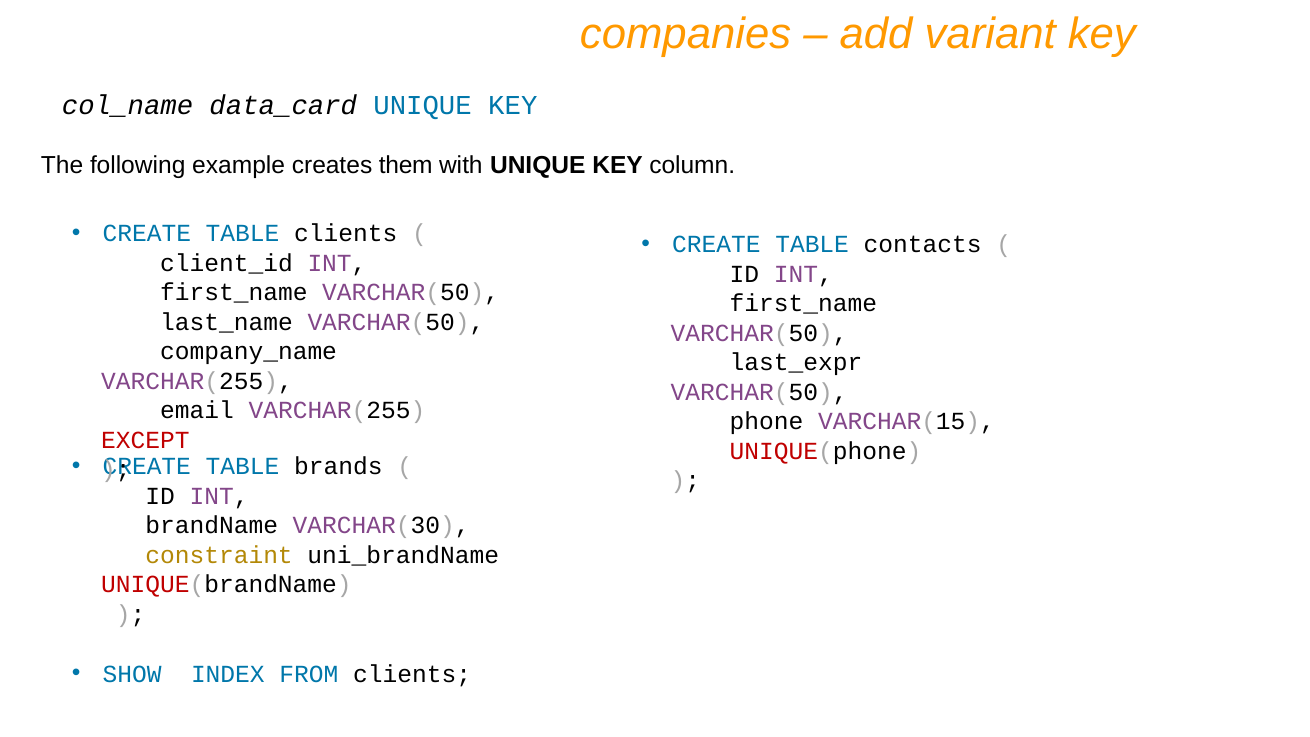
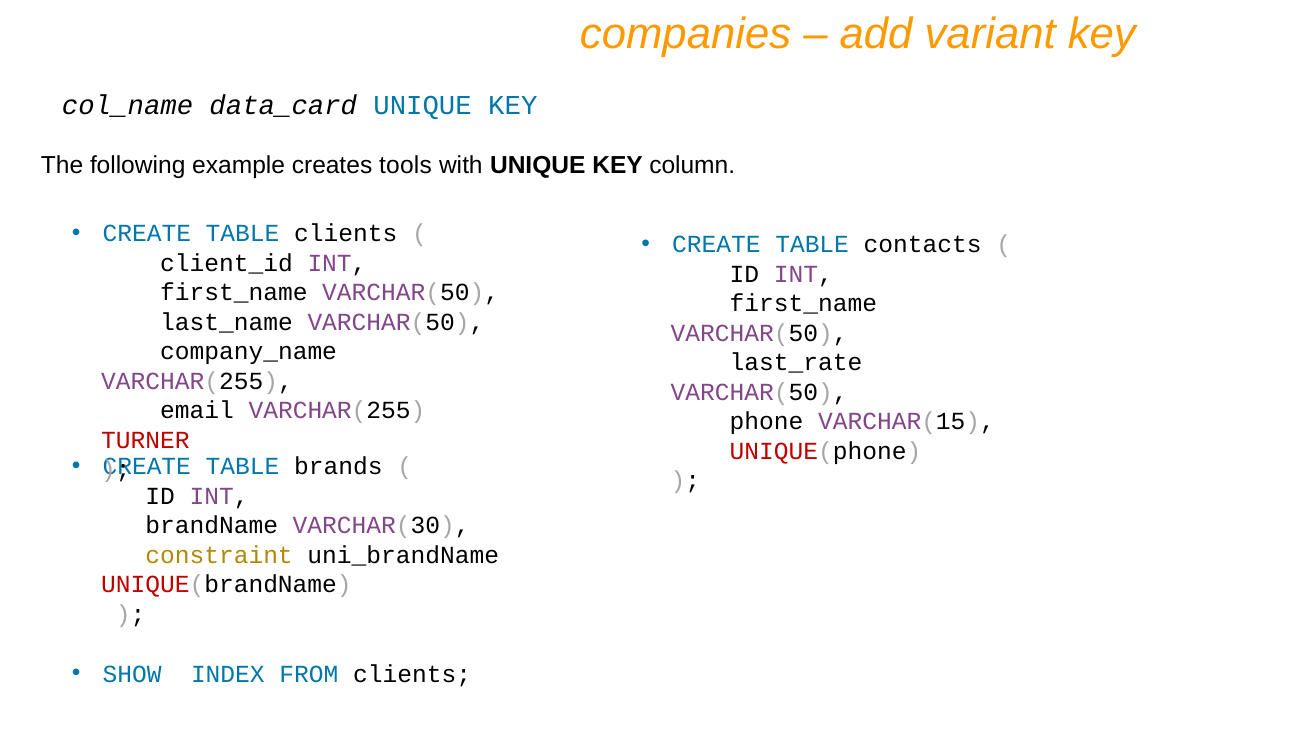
them: them -> tools (406, 165)
last_expr: last_expr -> last_rate (796, 363)
EXCEPT: EXCEPT -> TURNER (145, 440)
